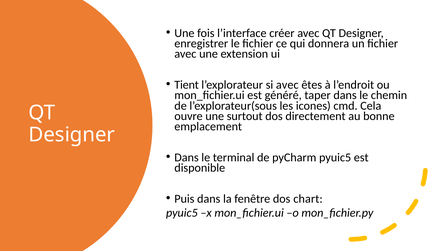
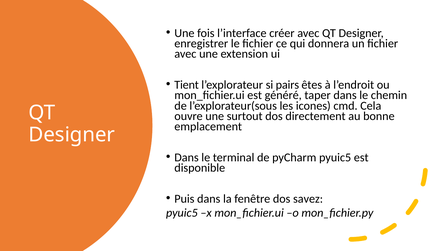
si avec: avec -> pairs (287, 85)
chart: chart -> savez (308, 199)
